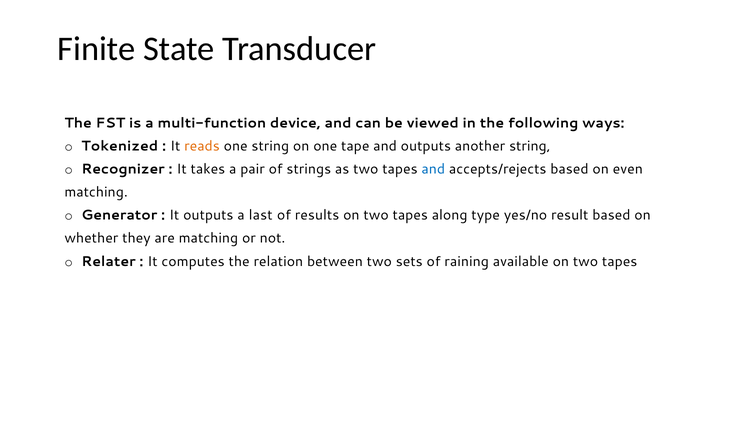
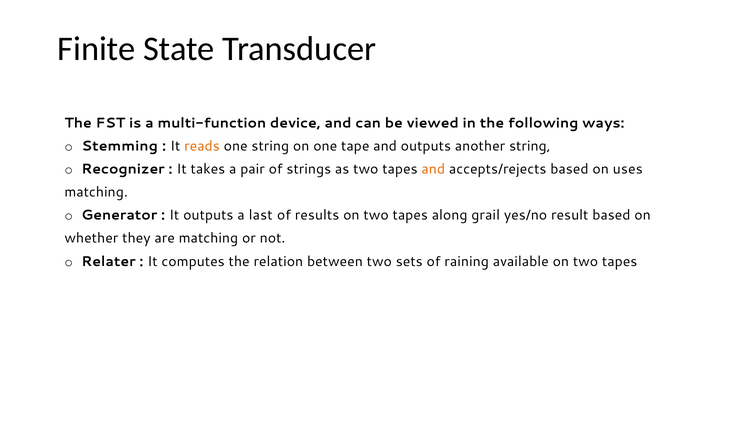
Tokenized: Tokenized -> Stemming (120, 146)
and colour: blue -> orange (433, 169)
even: even -> uses (628, 169)
type: type -> grail (486, 215)
